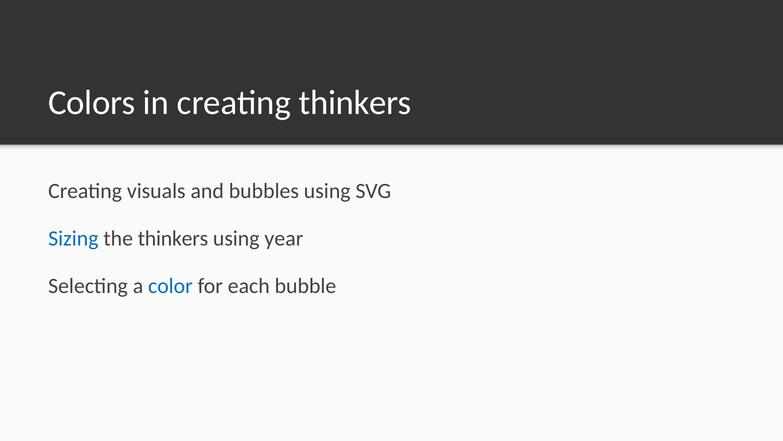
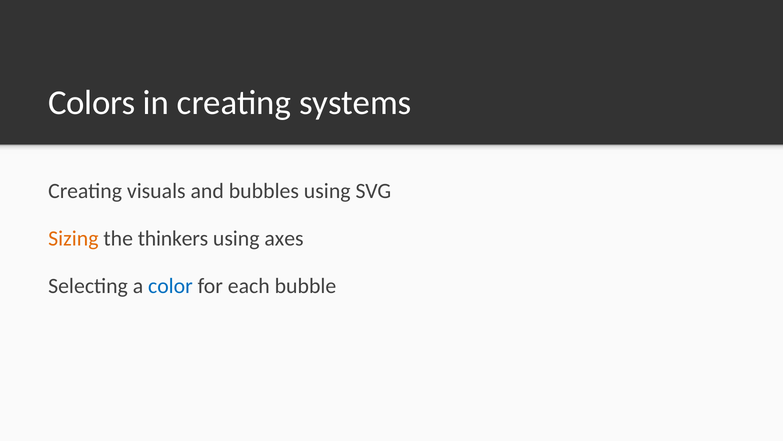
creating thinkers: thinkers -> systems (355, 103)
Sizing colour: blue -> orange (73, 238)
year: year -> axes (284, 238)
